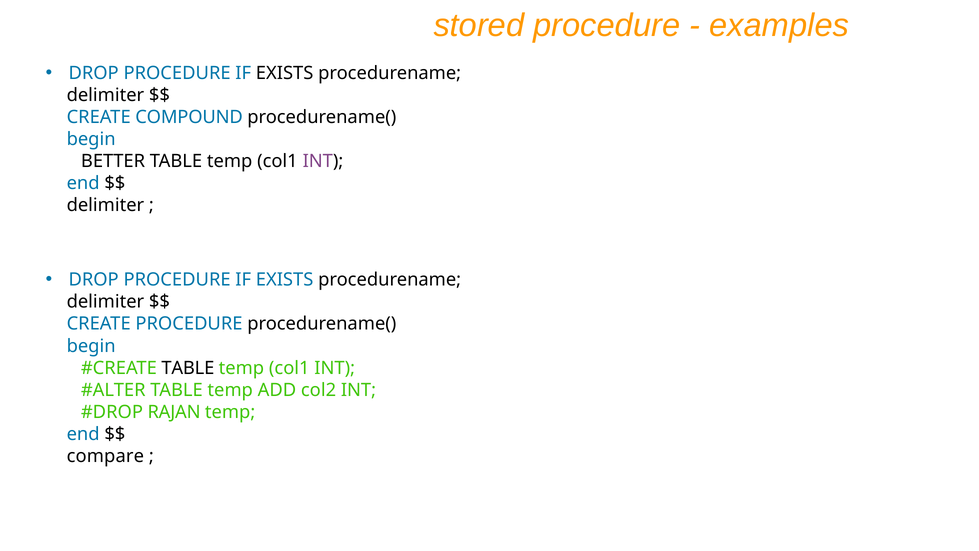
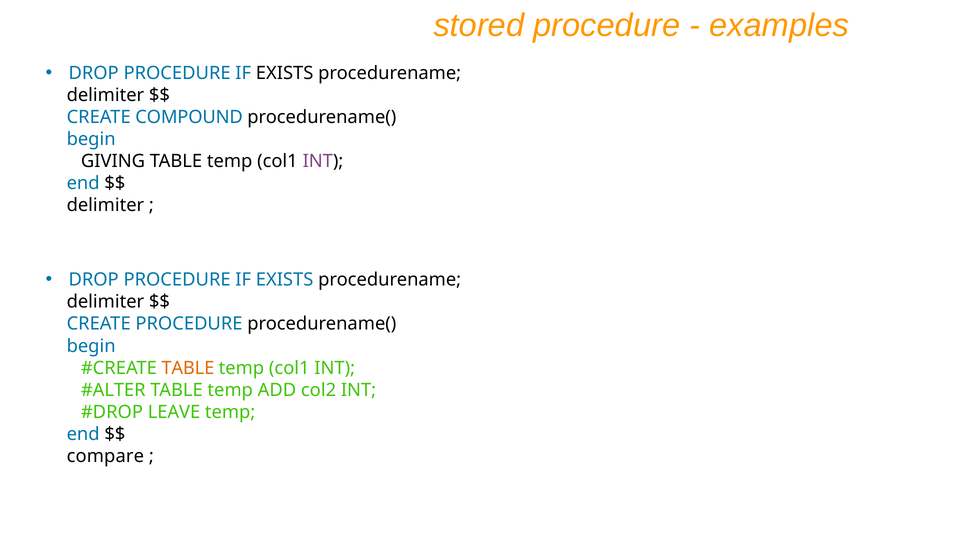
BETTER: BETTER -> GIVING (113, 161)
TABLE colour: black -> orange (188, 368)
RAJAN: RAJAN -> LEAVE (174, 412)
